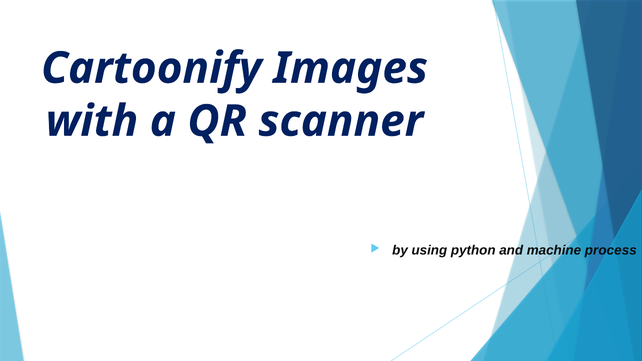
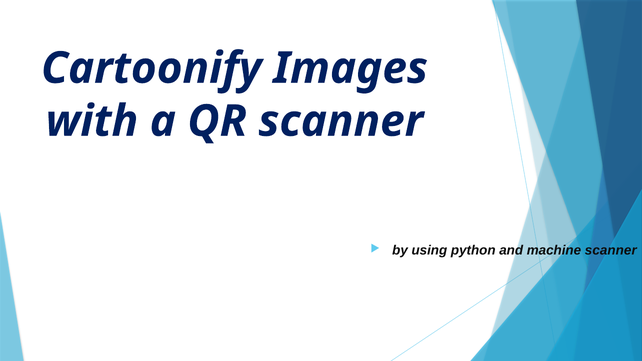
machine process: process -> scanner (611, 251)
